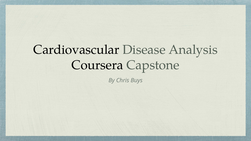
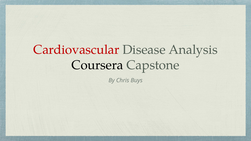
Cardiovascular colour: black -> red (76, 50)
